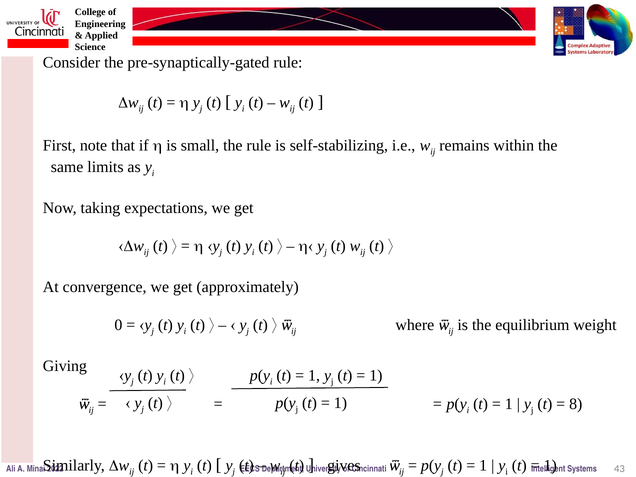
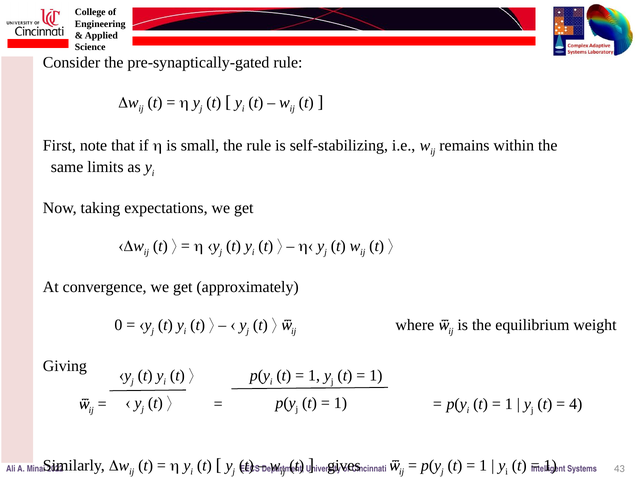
8: 8 -> 4 (576, 404)
